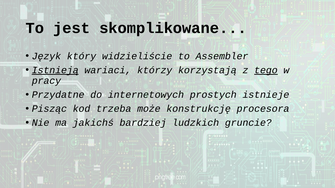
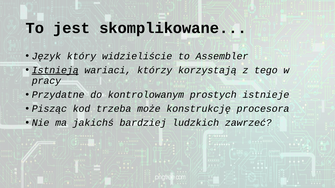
tego underline: present -> none (266, 70)
internetowych: internetowych -> kontrolowanym (146, 95)
gruncie: gruncie -> zawrzeć (248, 123)
